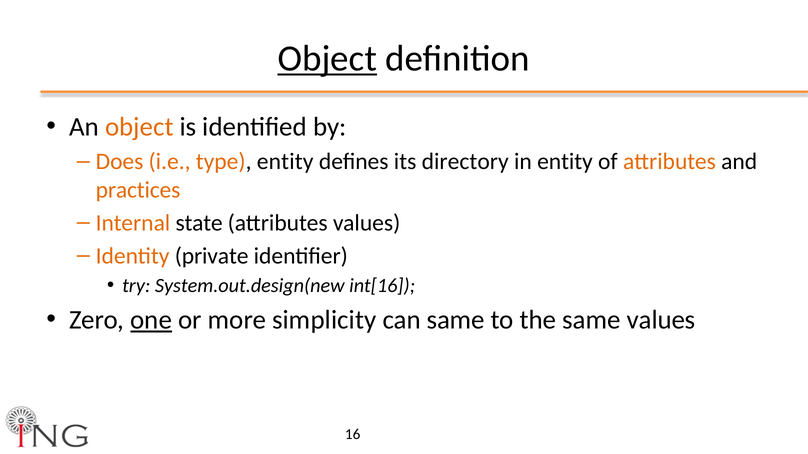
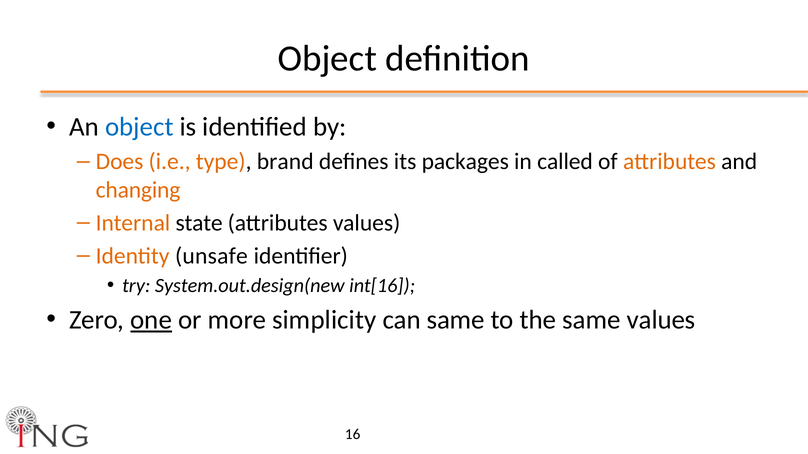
Object underline: present -> none (327, 59)
object colour: orange -> blue (139, 127)
type entity: entity -> brand (285, 162)
directory: directory -> packages (465, 162)
in entity: entity -> called (565, 162)
practices: practices -> changing (138, 190)
private: private -> unsafe (211, 256)
